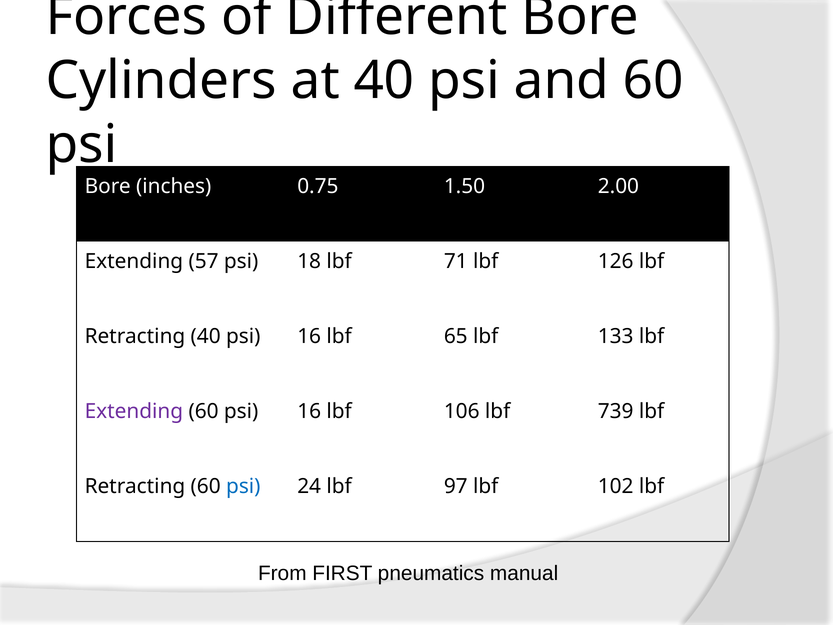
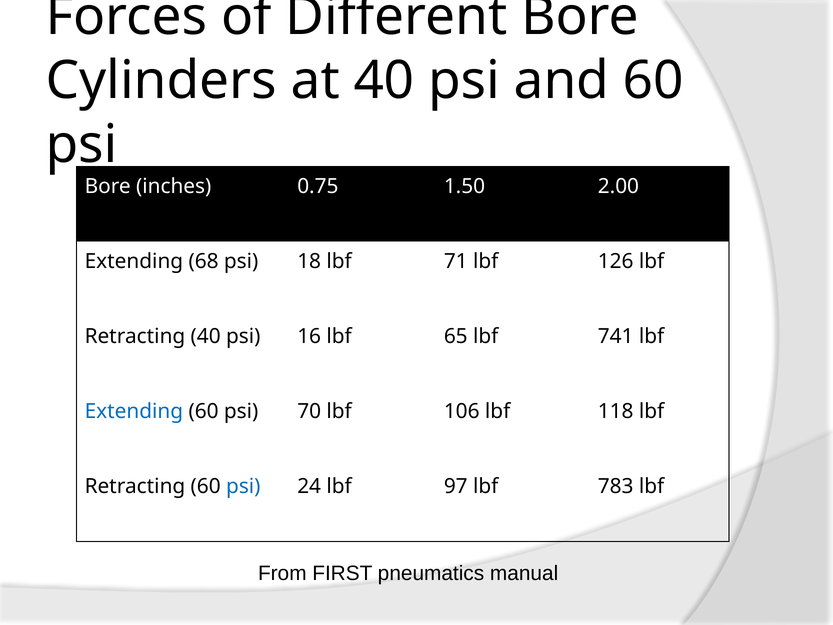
57: 57 -> 68 (204, 261)
133: 133 -> 741 (616, 336)
Extending colour: purple -> blue (134, 411)
60 psi 16: 16 -> 70 (309, 411)
739: 739 -> 118 (616, 411)
102: 102 -> 783 (616, 486)
